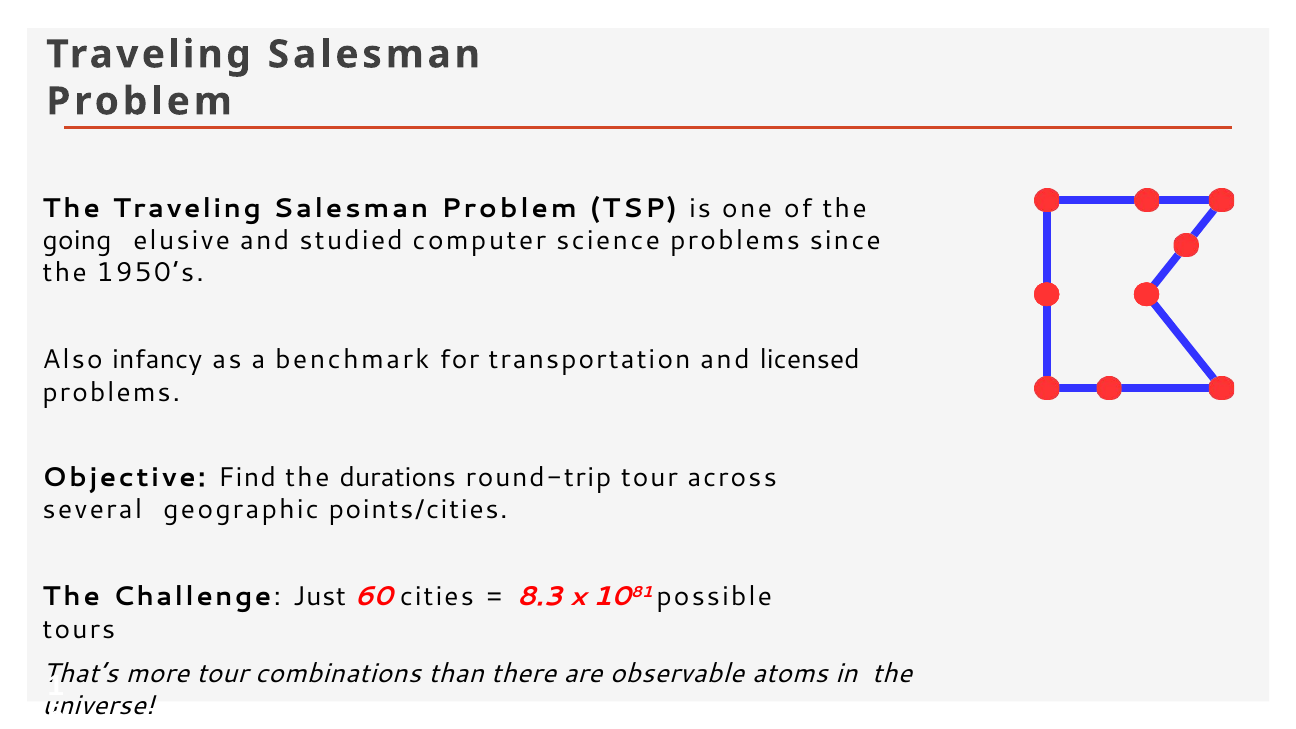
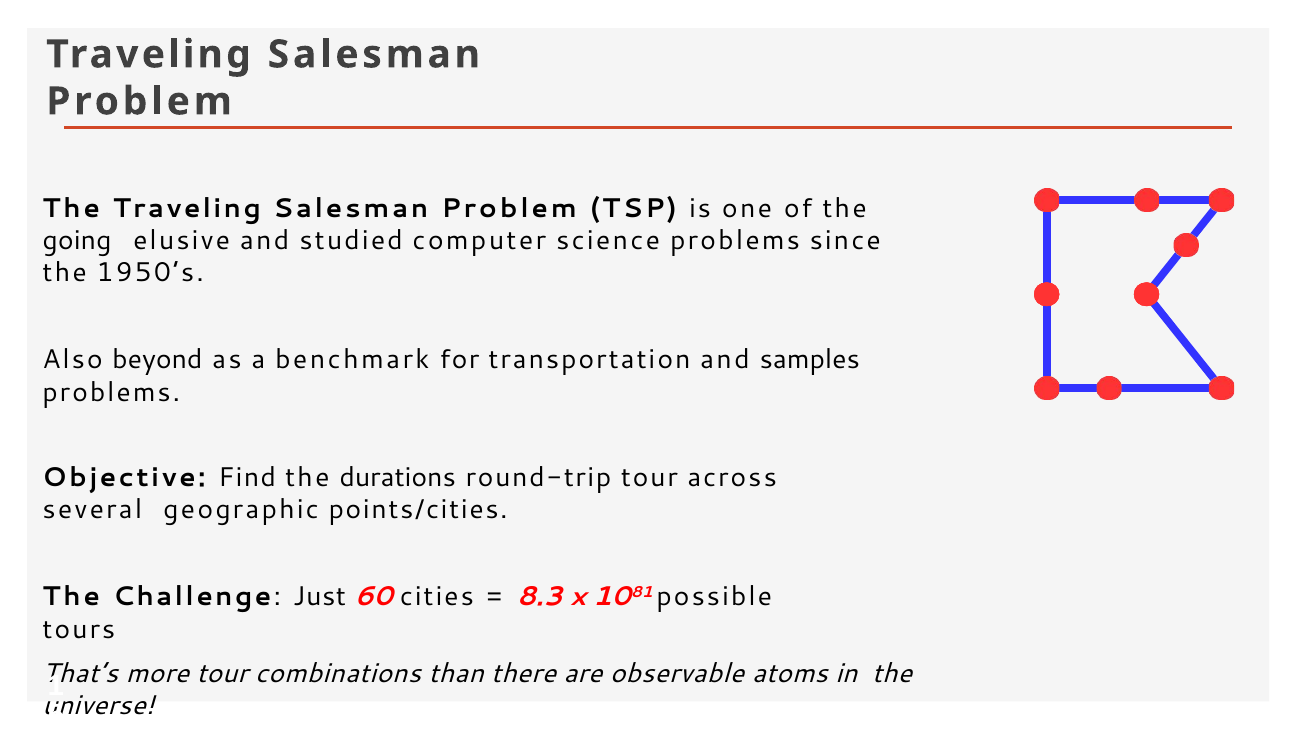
infancy: infancy -> beyond (157, 360)
licensed: licensed -> samples (810, 360)
